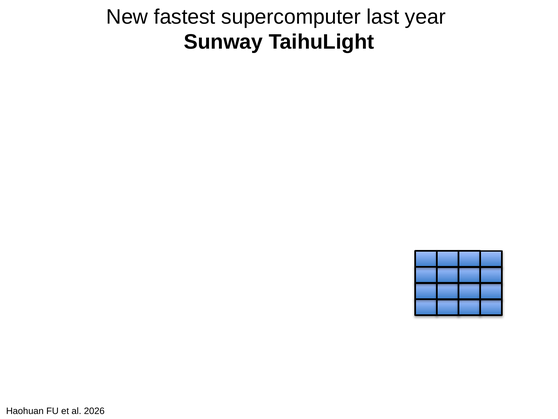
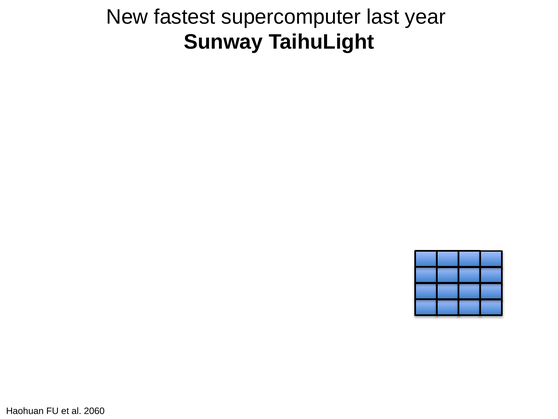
2026: 2026 -> 2060 (94, 410)
